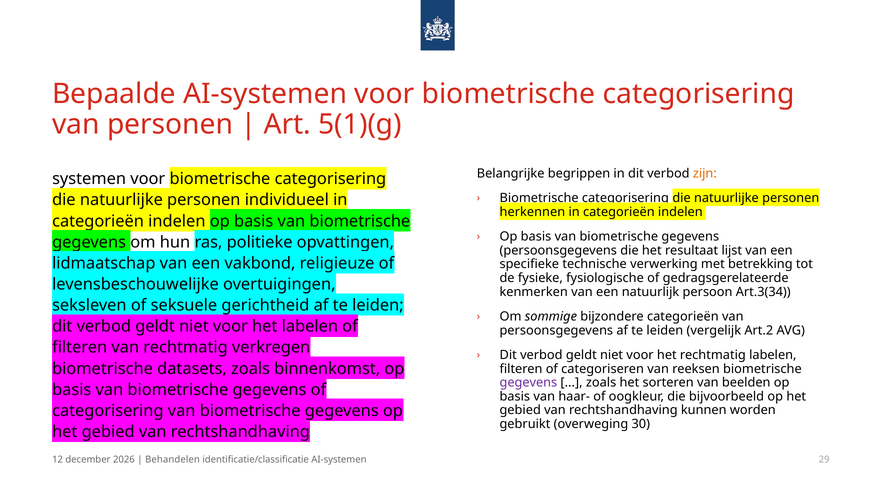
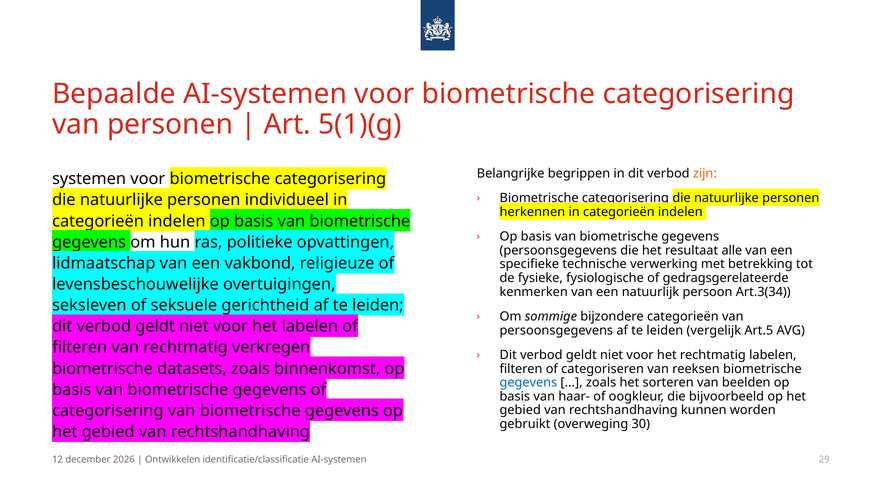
lijst: lijst -> alle (732, 251)
Art.2: Art.2 -> Art.5 (759, 330)
gegevens colour: purple -> blue (528, 383)
Behandelen: Behandelen -> Ontwikkelen (173, 460)
